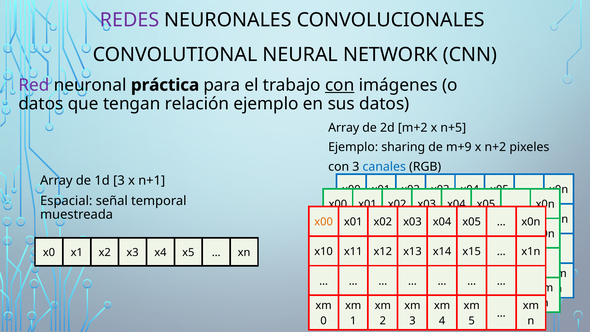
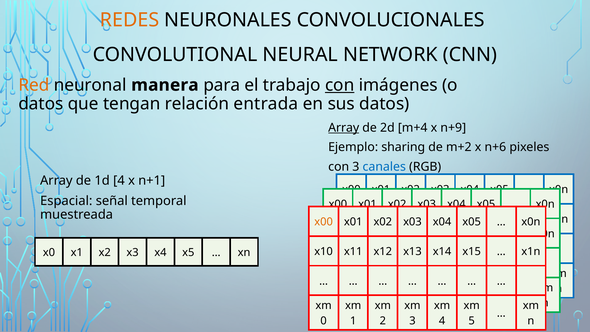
REDES colour: purple -> orange (130, 20)
Red colour: purple -> orange (34, 85)
práctica: práctica -> manera (165, 85)
relación ejemplo: ejemplo -> entrada (266, 104)
Array underline: none -> present (344, 128)
m+2: m+2 -> m+4 (413, 128)
n+5: n+5 -> n+9 (453, 128)
m+9: m+9 -> m+2 (459, 147)
n+2: n+2 -> n+6 (495, 147)
1d 3: 3 -> 4 (119, 181)
